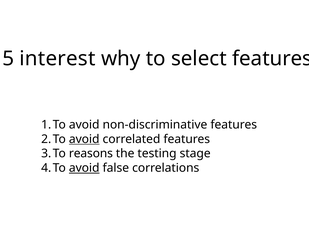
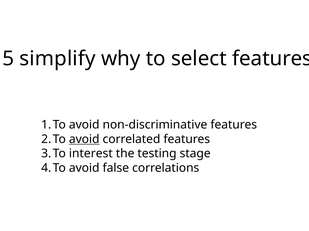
interest: interest -> simplify (58, 59)
reasons: reasons -> interest (91, 154)
avoid underline: present -> none (84, 168)
